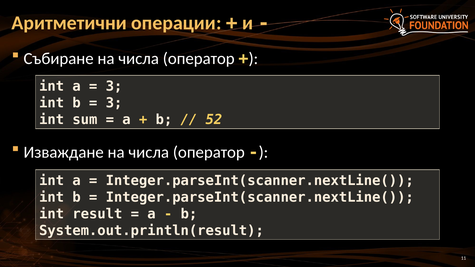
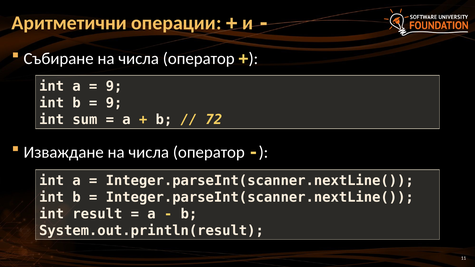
3: 3 -> 9 (114, 86)
3: 3 -> 9 (114, 103)
52: 52 -> 72 (214, 120)
